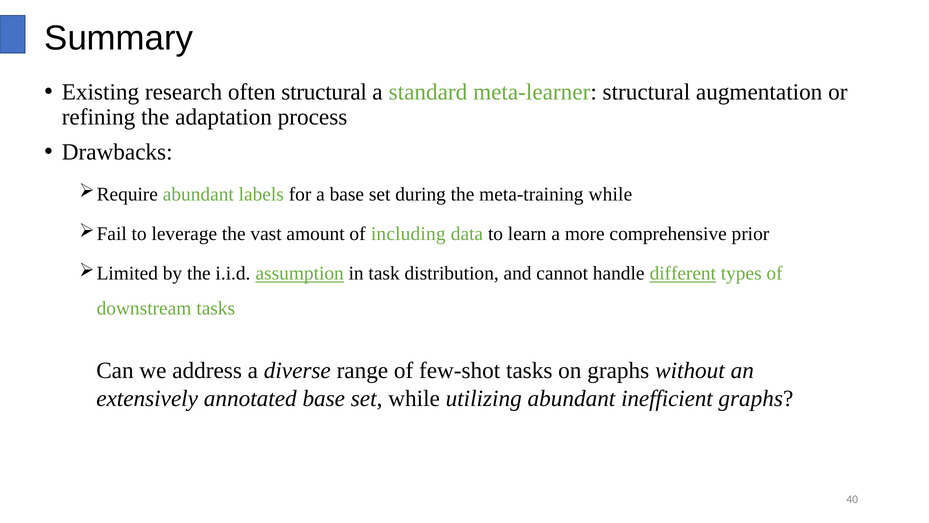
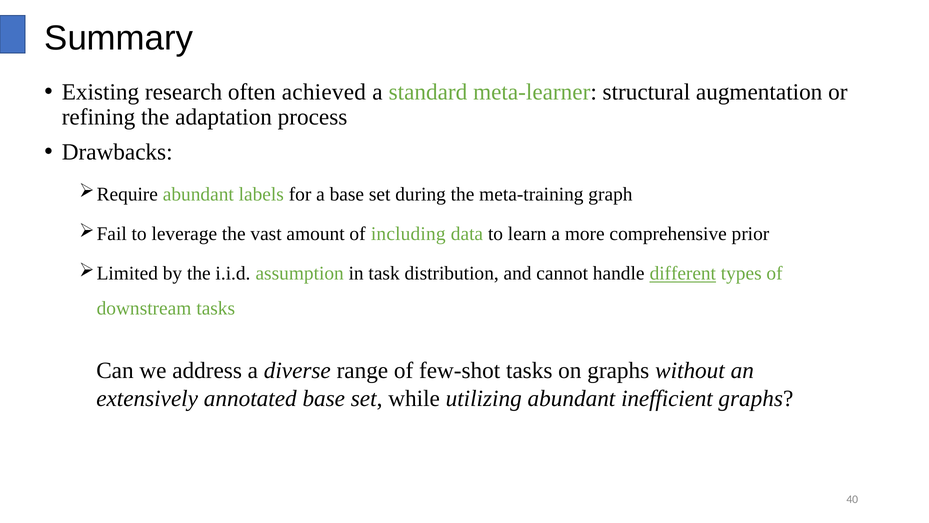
often structural: structural -> achieved (324, 92)
meta-training while: while -> graph (610, 194)
assumption underline: present -> none (300, 273)
